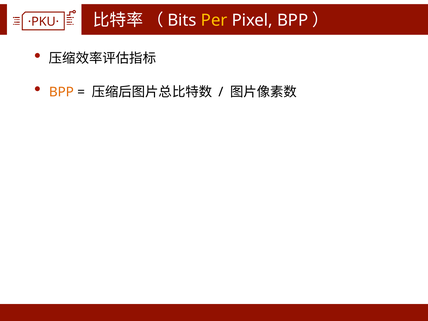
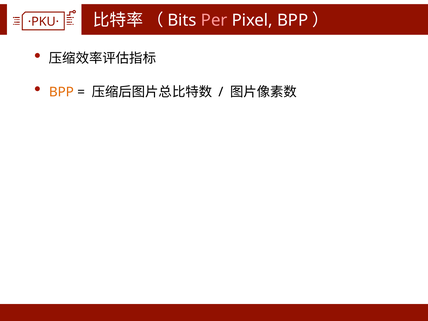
Per colour: yellow -> pink (214, 20)
